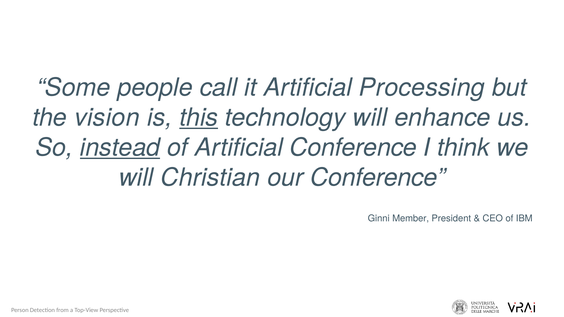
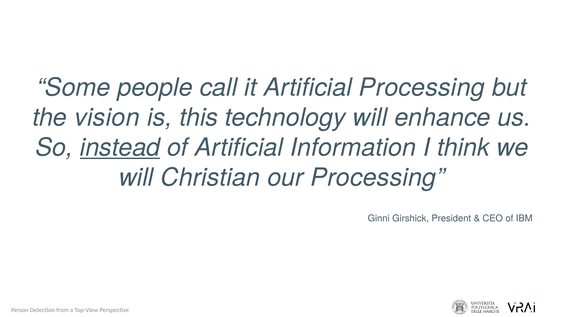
this underline: present -> none (199, 118)
Artificial Conference: Conference -> Information (353, 148)
our Conference: Conference -> Processing (378, 178)
Member: Member -> Girshick (411, 218)
